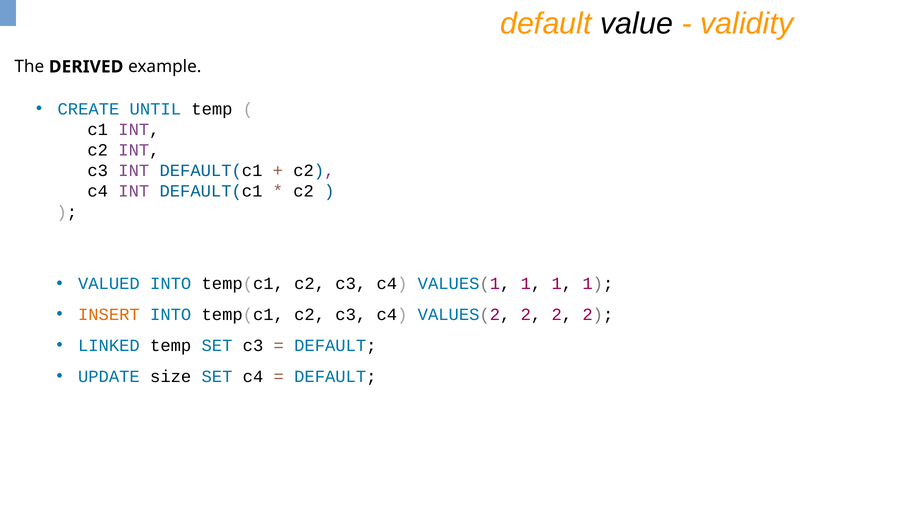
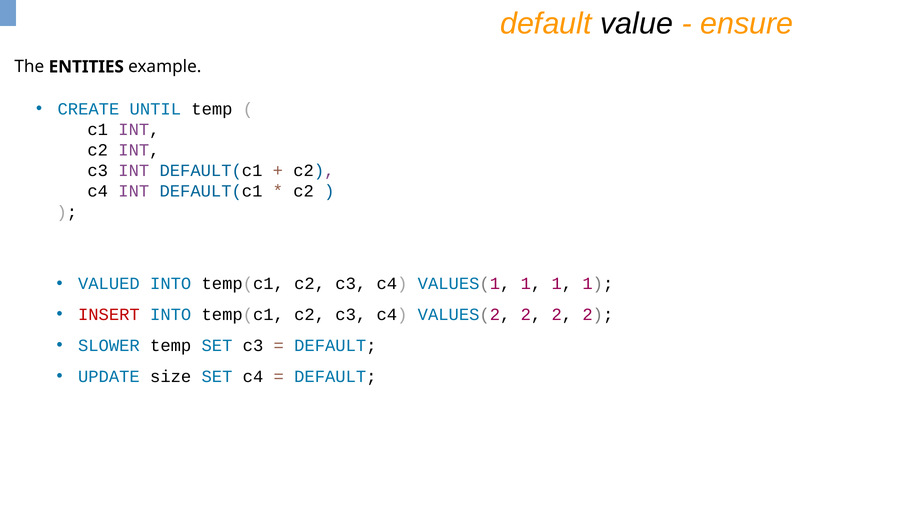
validity: validity -> ensure (747, 24)
DERIVED: DERIVED -> ENTITIES (86, 67)
INSERT colour: orange -> red (109, 315)
LINKED: LINKED -> SLOWER (109, 346)
